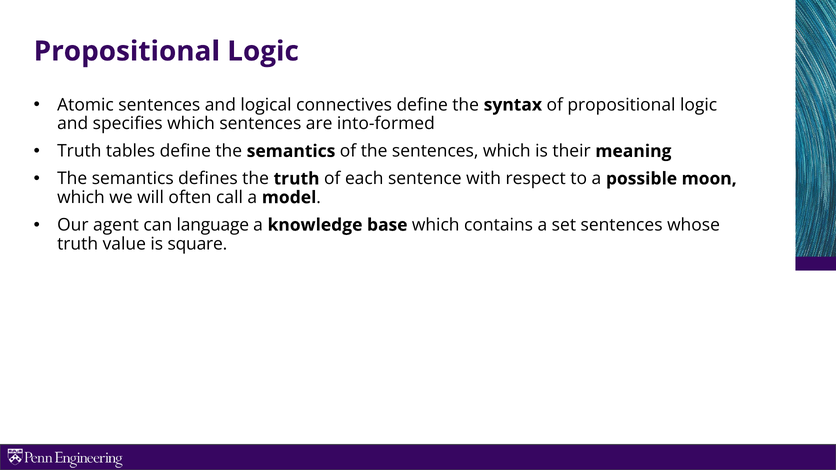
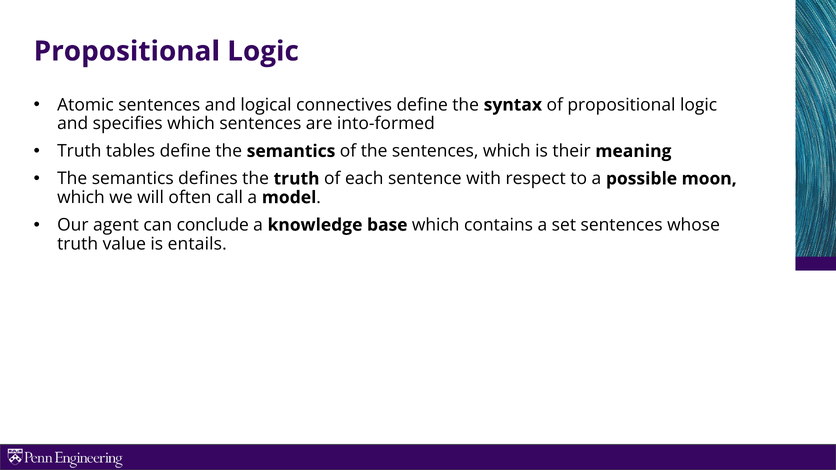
language: language -> conclude (213, 225)
square: square -> entails (197, 244)
